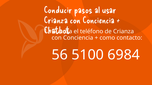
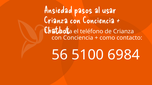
Conducir: Conducir -> Ansiedad (58, 10)
